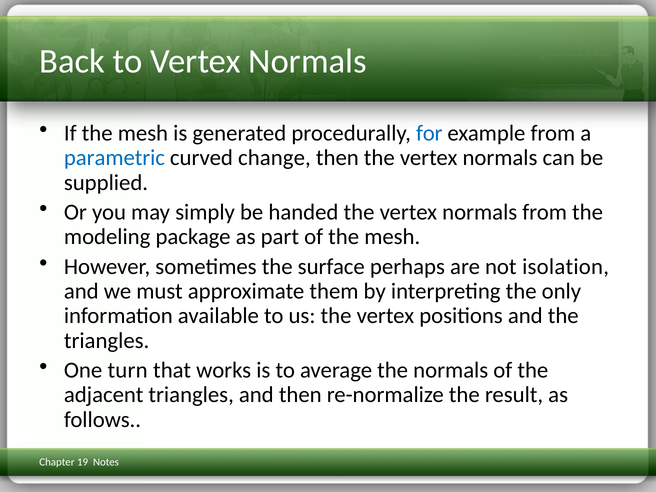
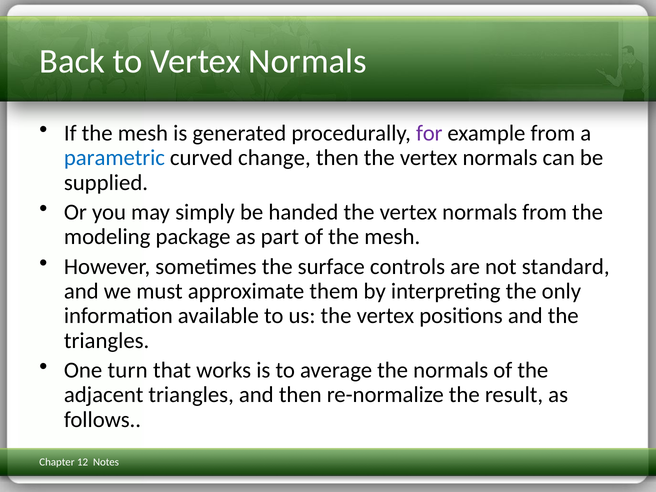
for colour: blue -> purple (429, 133)
perhaps: perhaps -> controls (408, 267)
isolation: isolation -> standard (566, 267)
19: 19 -> 12 (83, 462)
